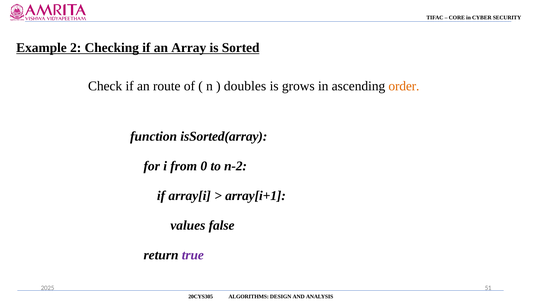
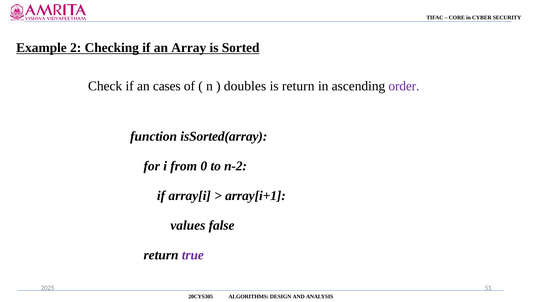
route: route -> cases (167, 86)
is grows: grows -> return (298, 86)
order colour: orange -> purple (404, 86)
